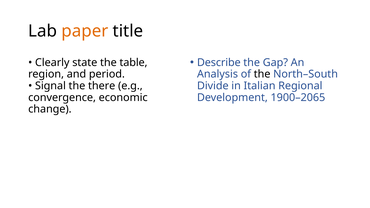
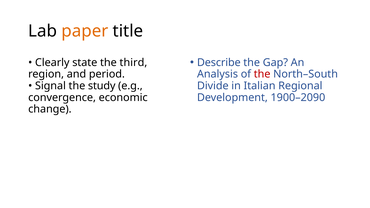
table: table -> third (133, 63)
the colour: black -> red (262, 74)
there: there -> study (102, 86)
1900–2065: 1900–2065 -> 1900–2090 (298, 98)
